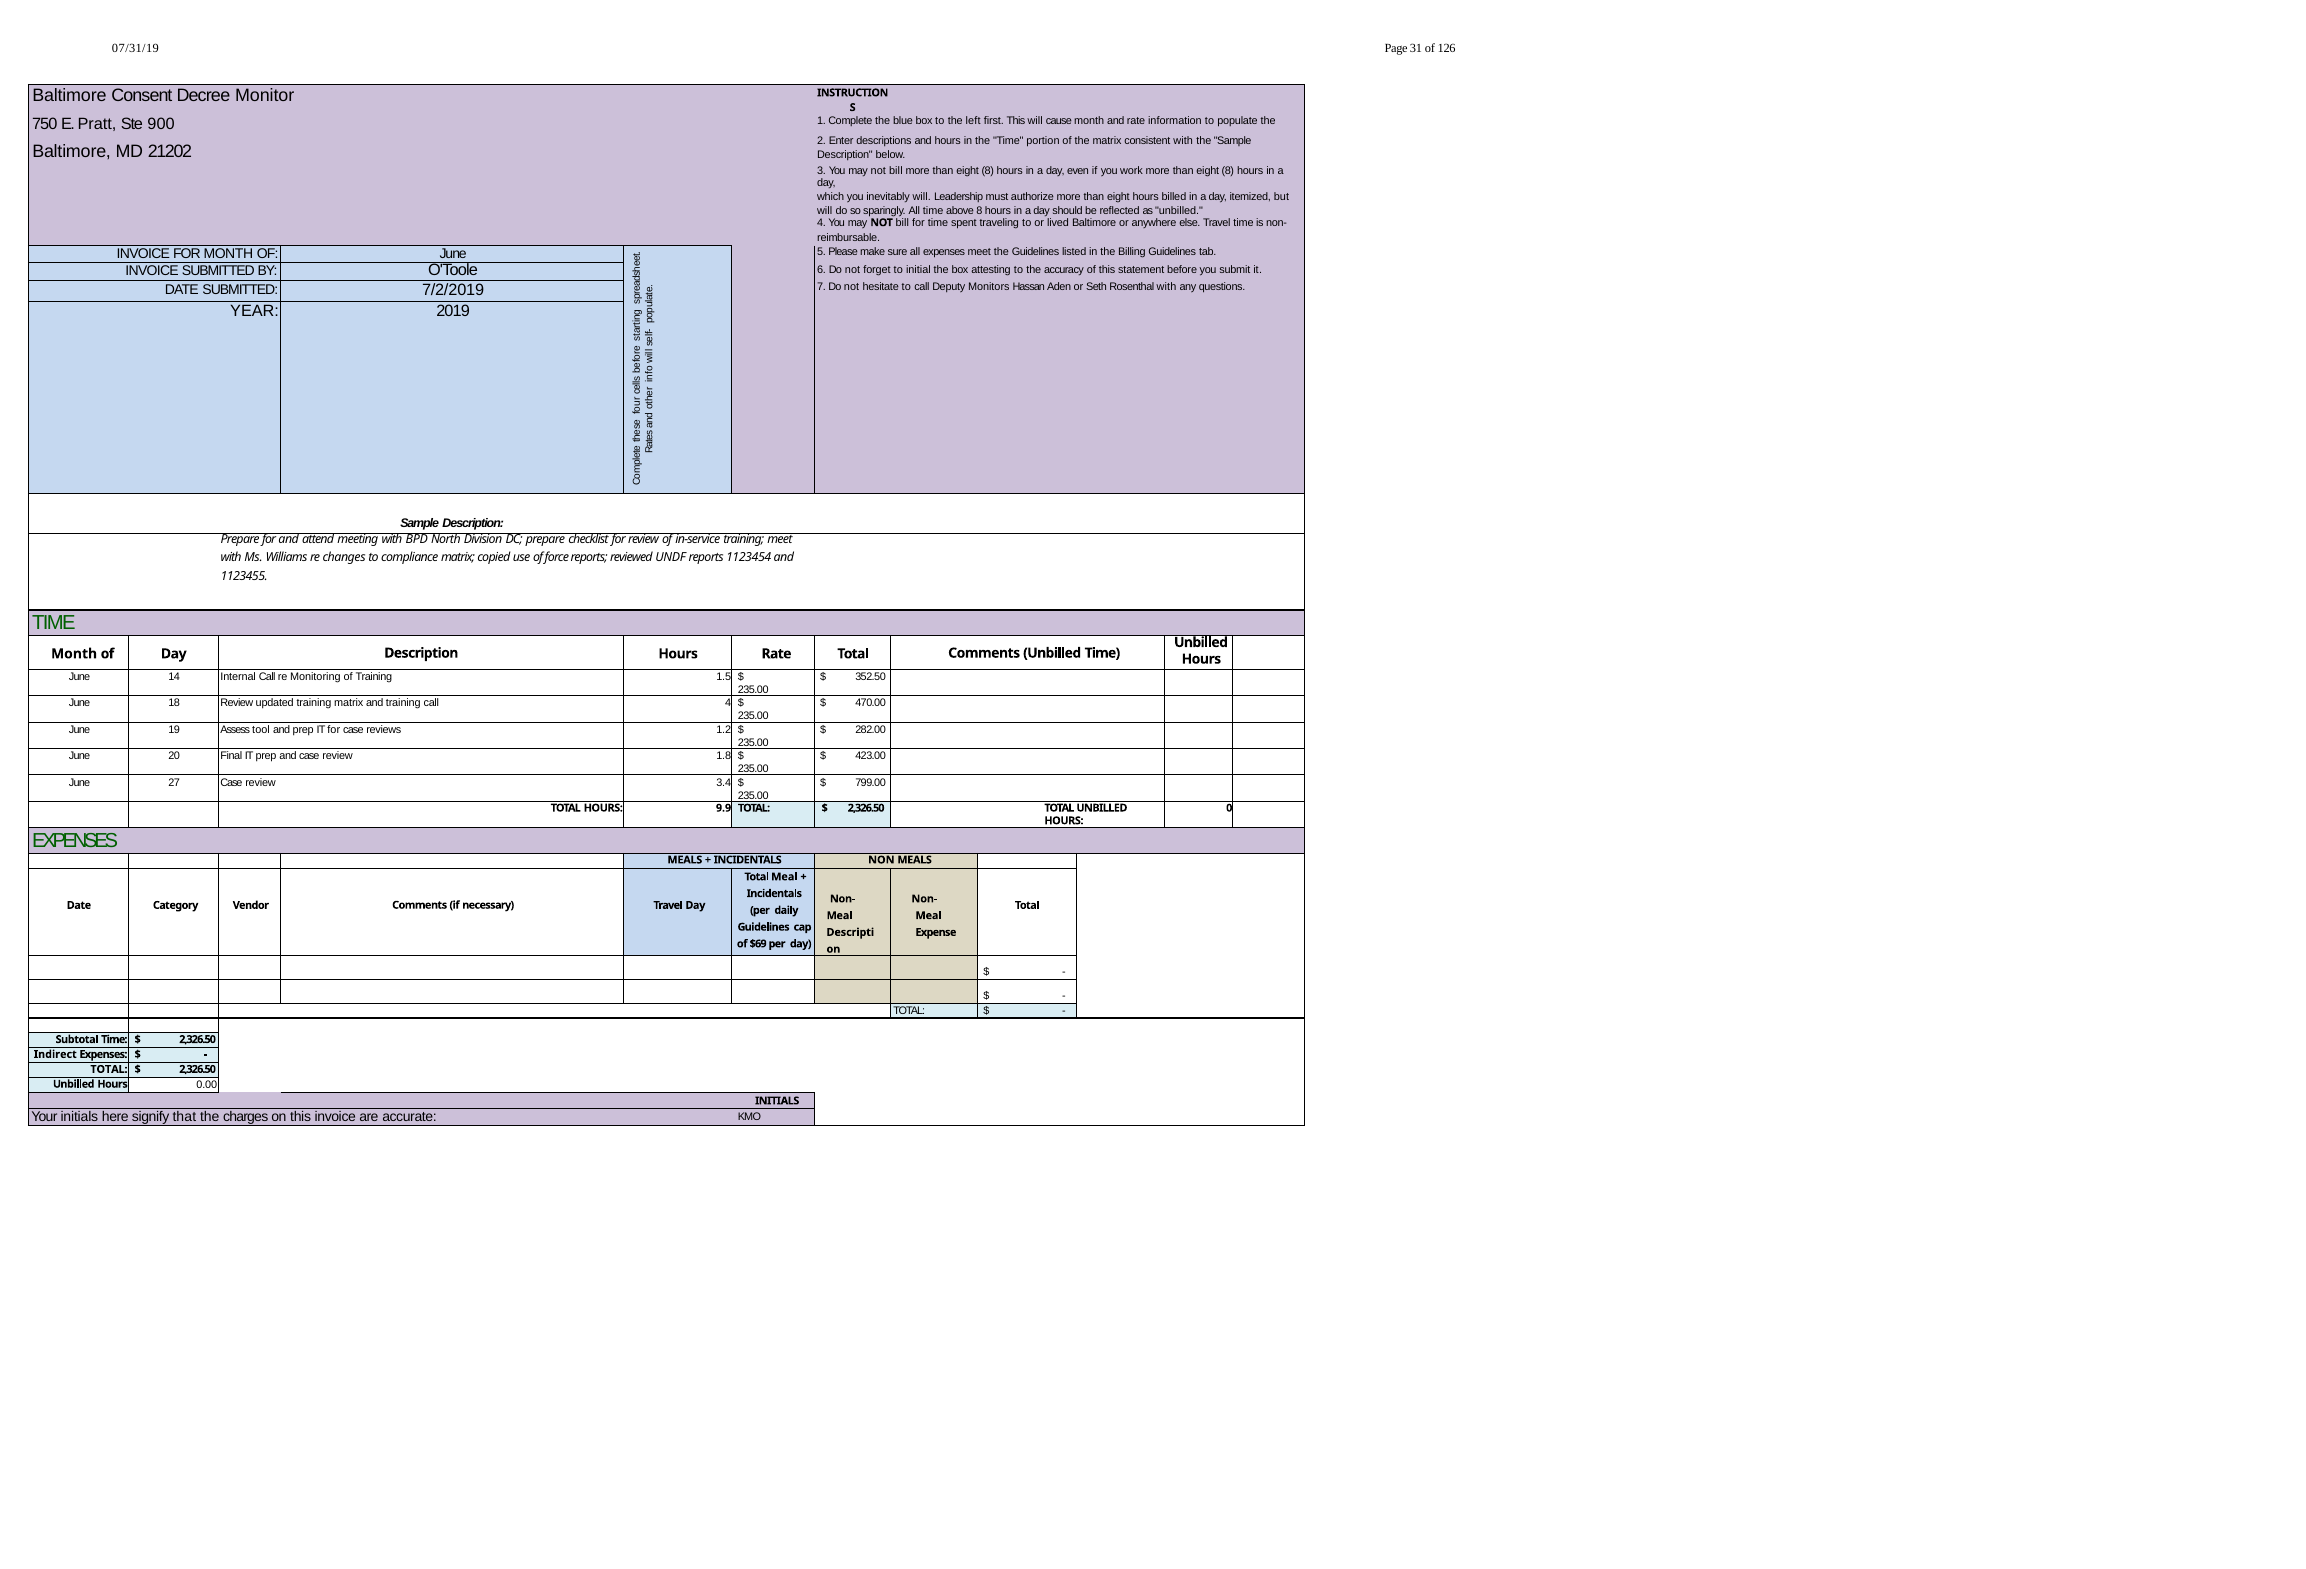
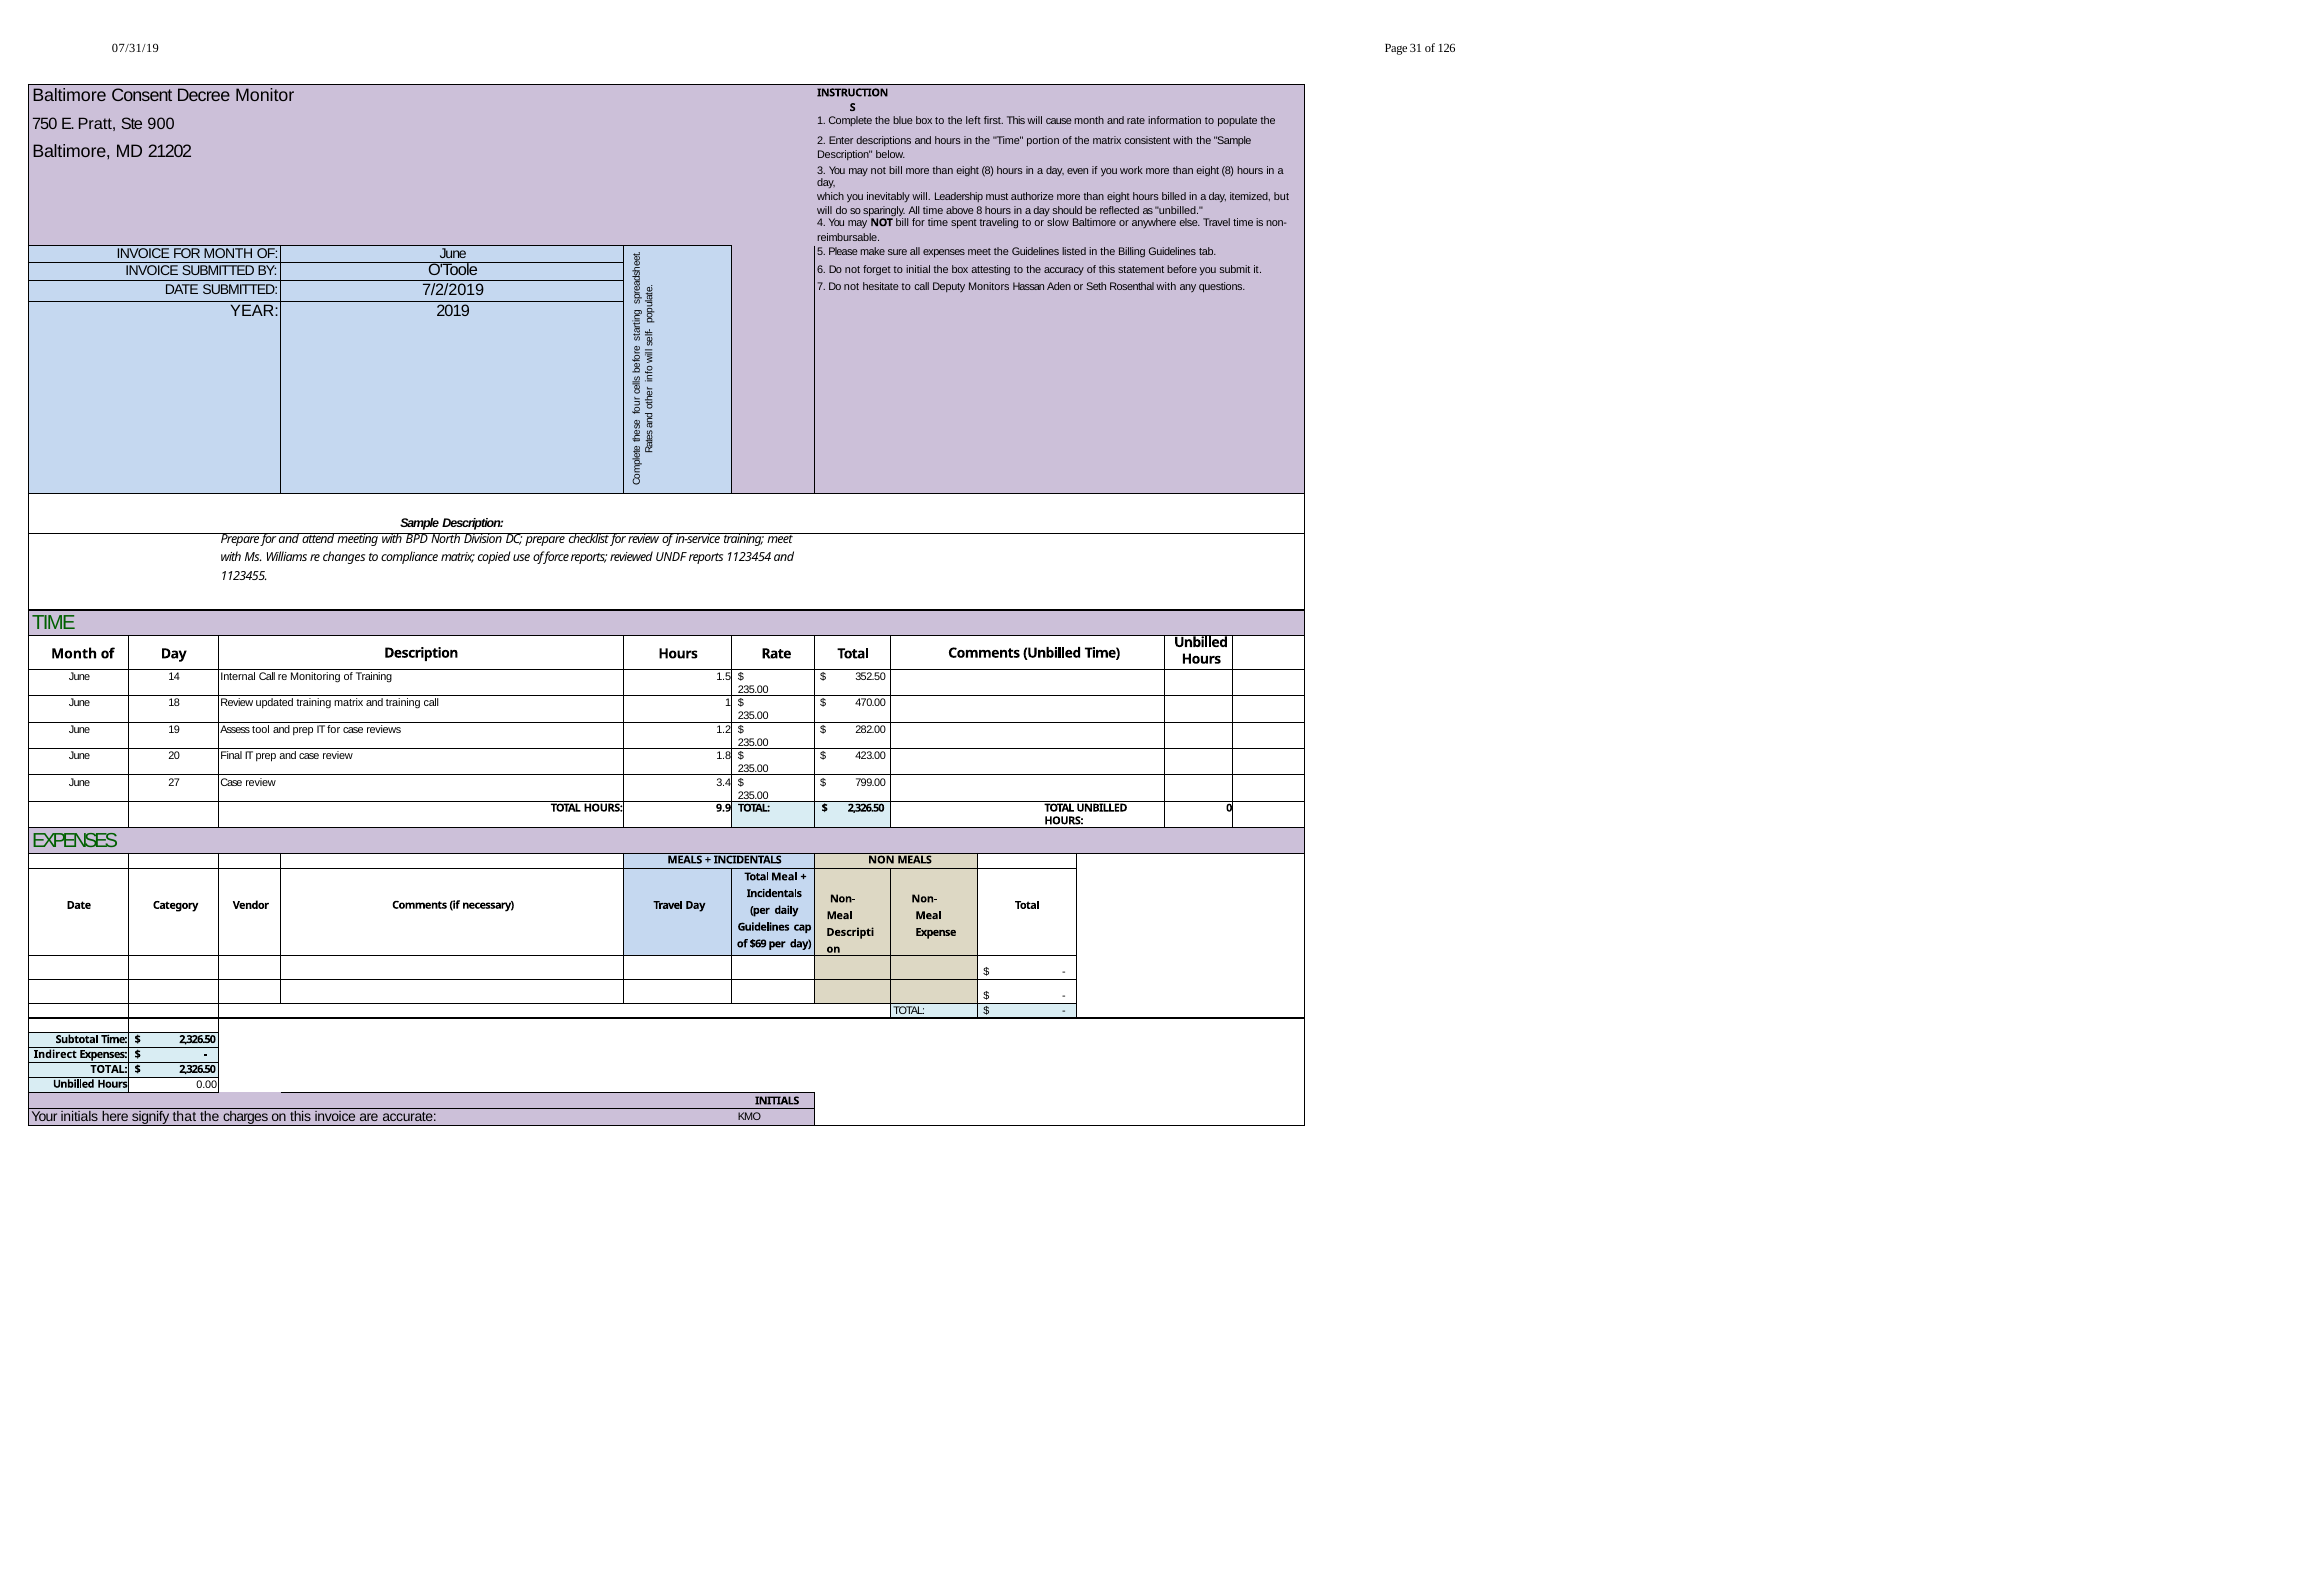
lived: lived -> slow (1058, 222)
call 4: 4 -> 1 (728, 703)
